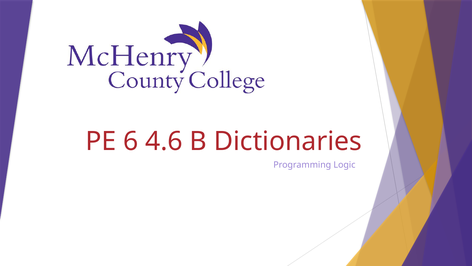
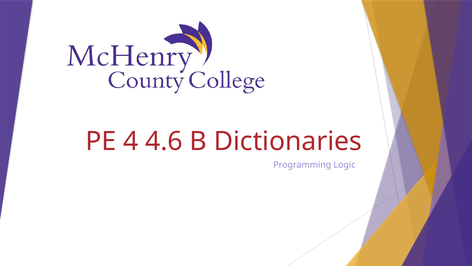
6: 6 -> 4 (131, 141)
